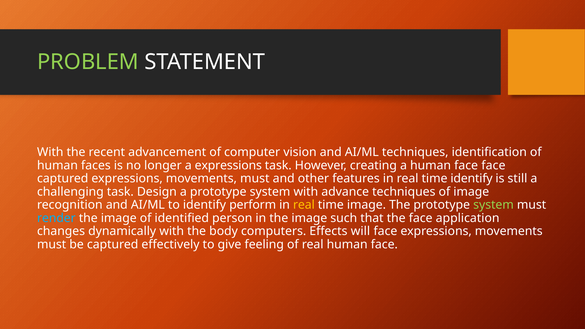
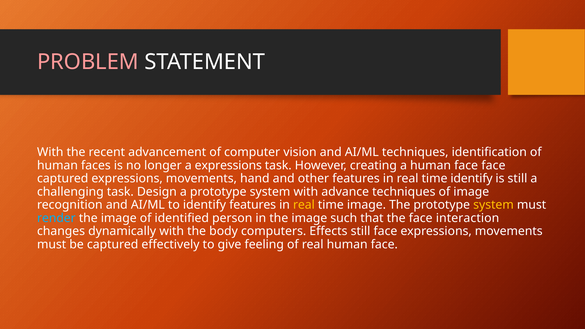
PROBLEM colour: light green -> pink (88, 62)
captured expressions movements must: must -> hand (255, 179)
identify perform: perform -> features (253, 205)
system colour: light green -> yellow (493, 205)
application: application -> interaction (468, 218)
Effects will: will -> still (361, 231)
